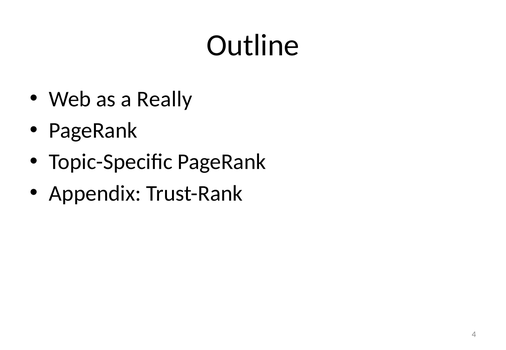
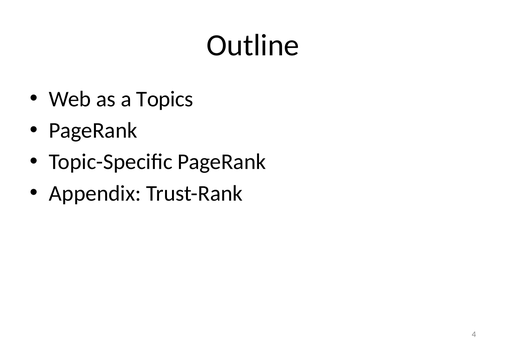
Really: Really -> Topics (165, 99)
